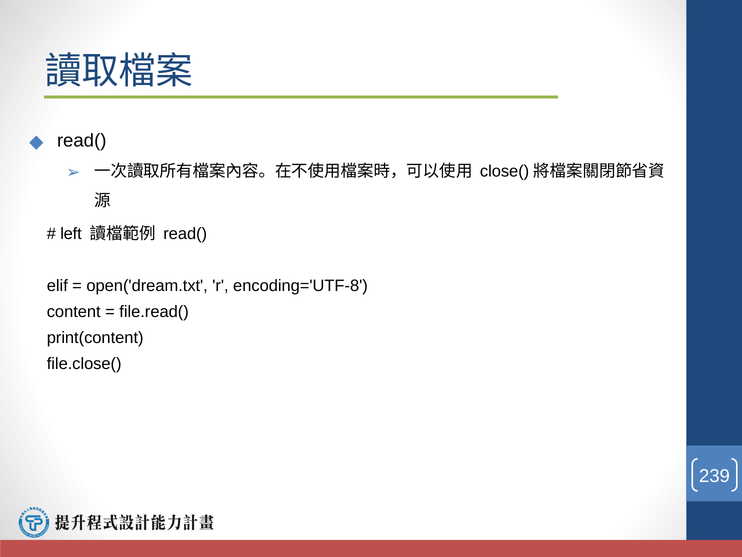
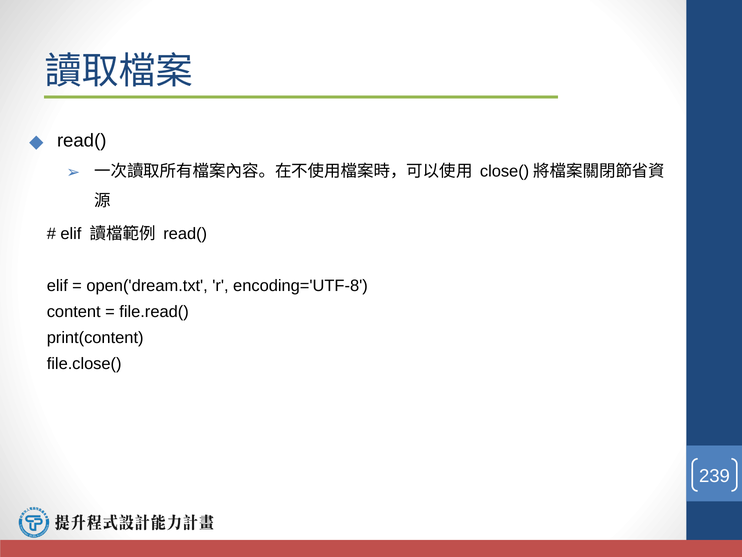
left: left -> elif (71, 234)
